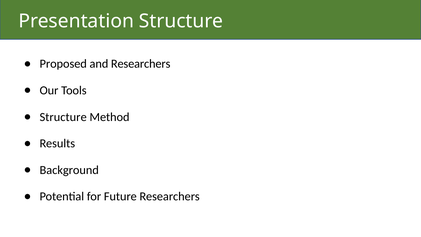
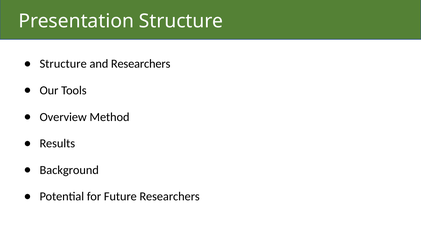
Proposed: Proposed -> Structure (63, 64)
Structure: Structure -> Overview (63, 117)
